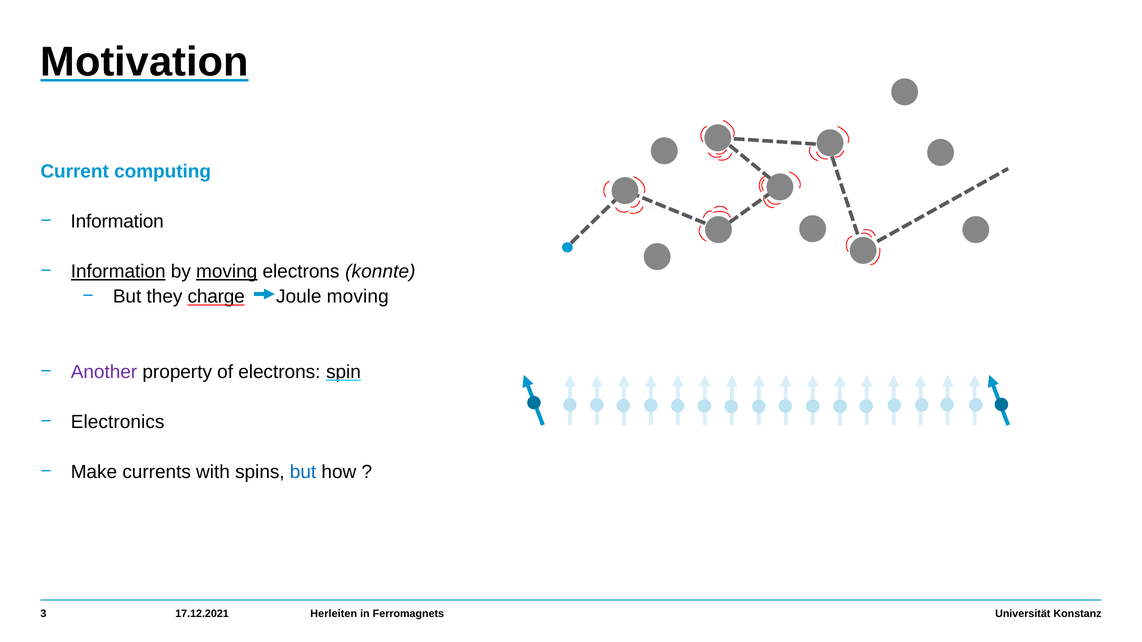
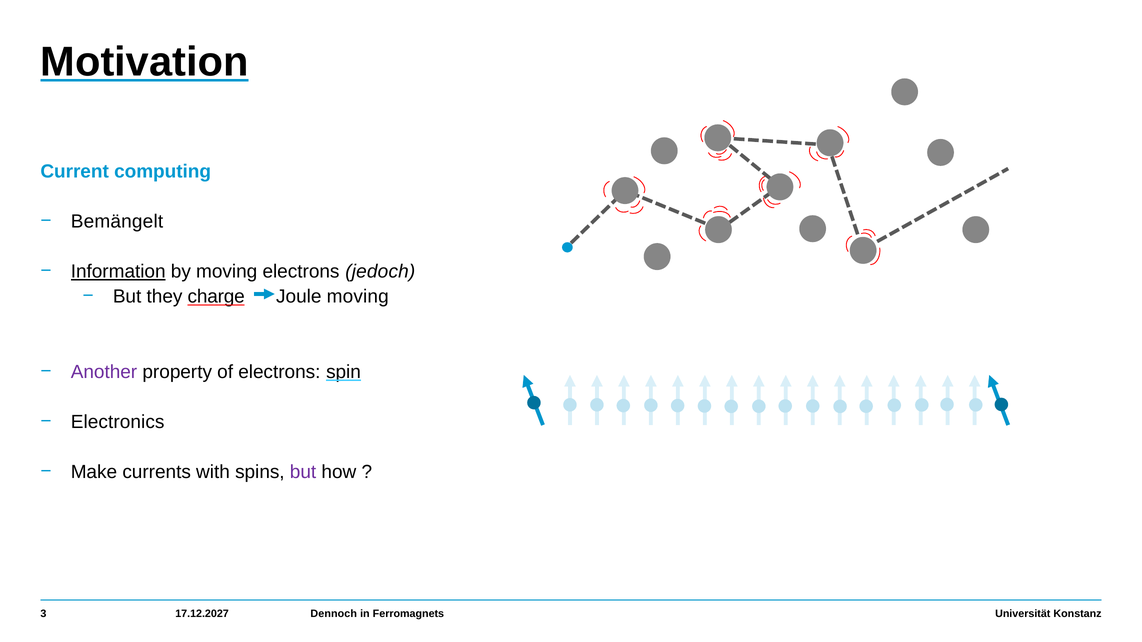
Information: Information -> Bemängelt (117, 222)
moving underline: present -> none (227, 272)
konnte: konnte -> jedoch (380, 272)
but colour: blue -> purple (303, 472)
17.12.2021: 17.12.2021 -> 17.12.2027 (202, 614)
Herleiten: Herleiten -> Dennoch (334, 614)
